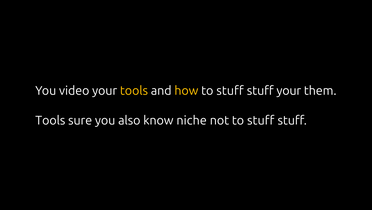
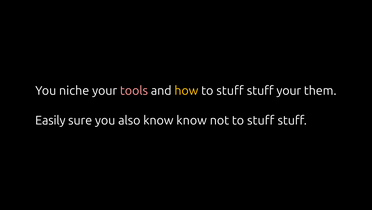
video: video -> niche (74, 90)
tools colour: yellow -> pink (134, 90)
Tools: Tools -> Easily (50, 120)
know niche: niche -> know (192, 120)
